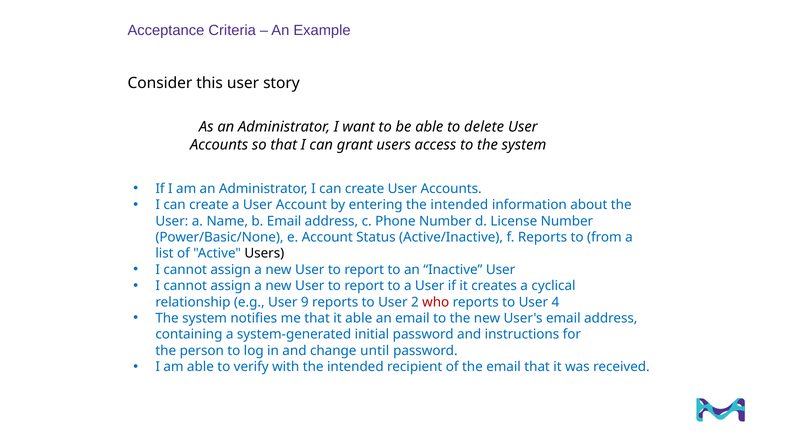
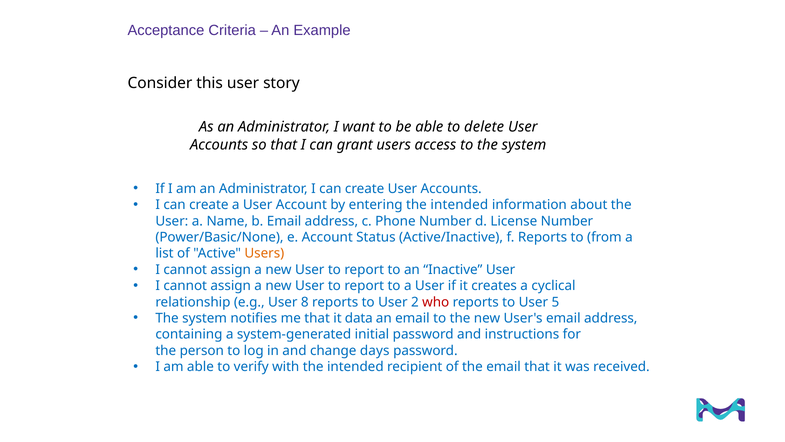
Users colour: black -> orange (264, 253)
9: 9 -> 8 (305, 302)
4: 4 -> 5 (555, 302)
it able: able -> data (359, 318)
until: until -> days (375, 350)
